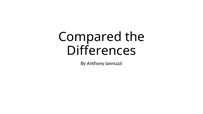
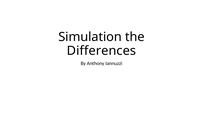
Compared: Compared -> Simulation (90, 37)
